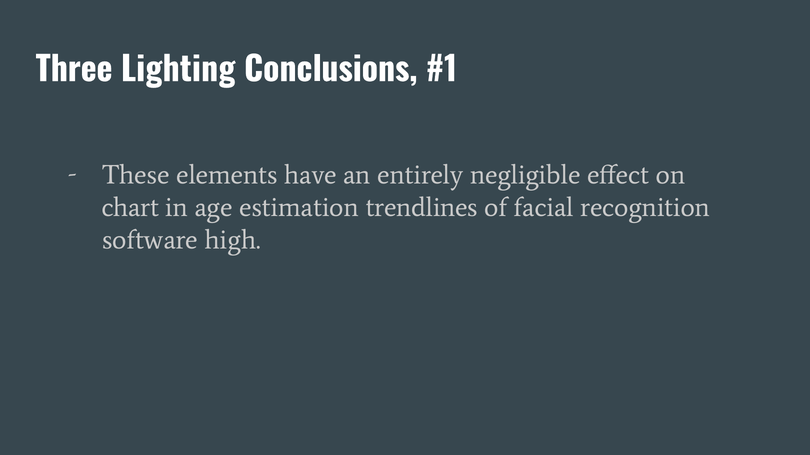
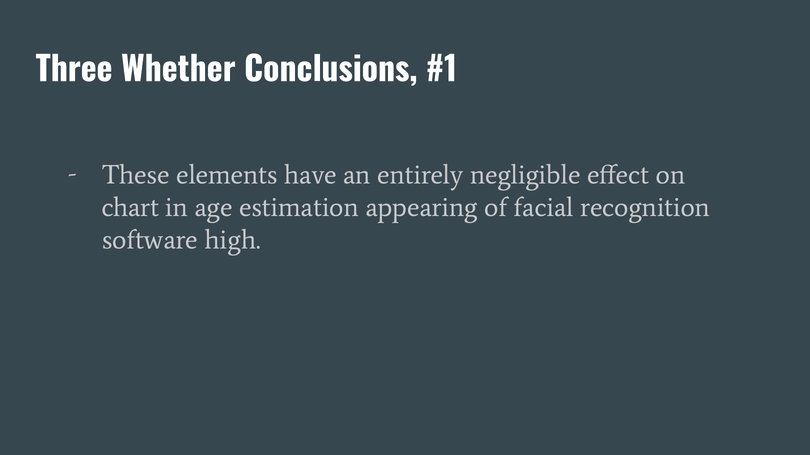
Lighting: Lighting -> Whether (178, 70)
trendlines: trendlines -> appearing (422, 208)
